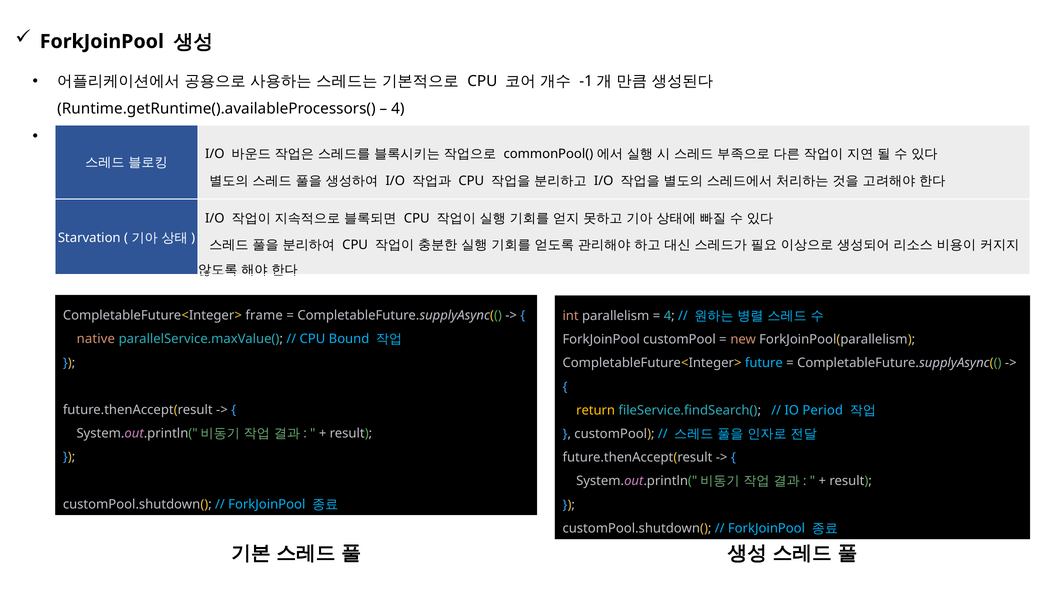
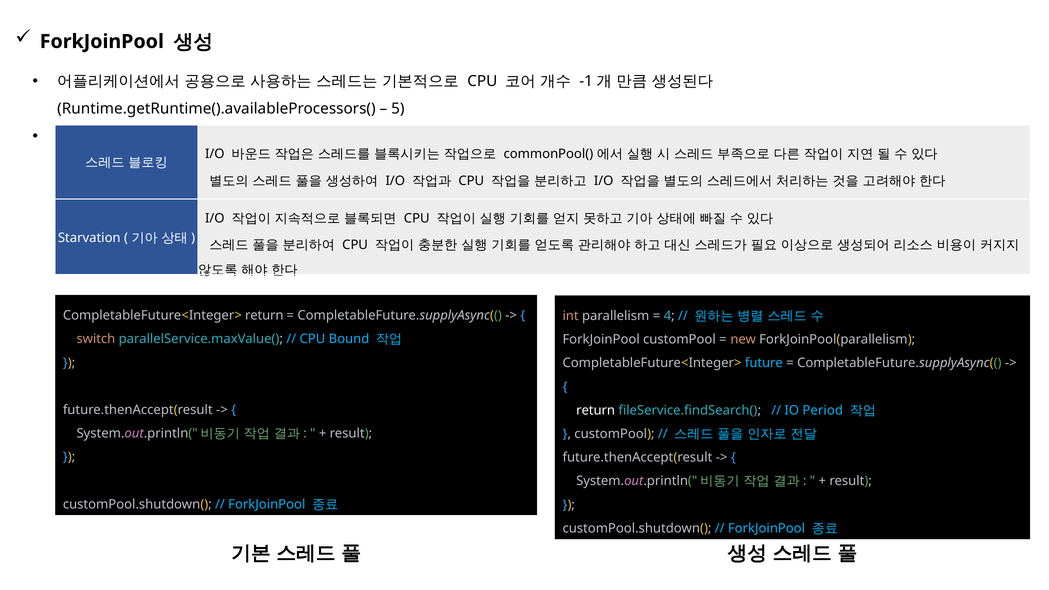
4: 4 -> 5 (398, 109)
CompletableFuture<Integer> frame: frame -> return (264, 316)
native: native -> switch (96, 339)
return colour: yellow -> white (596, 410)
